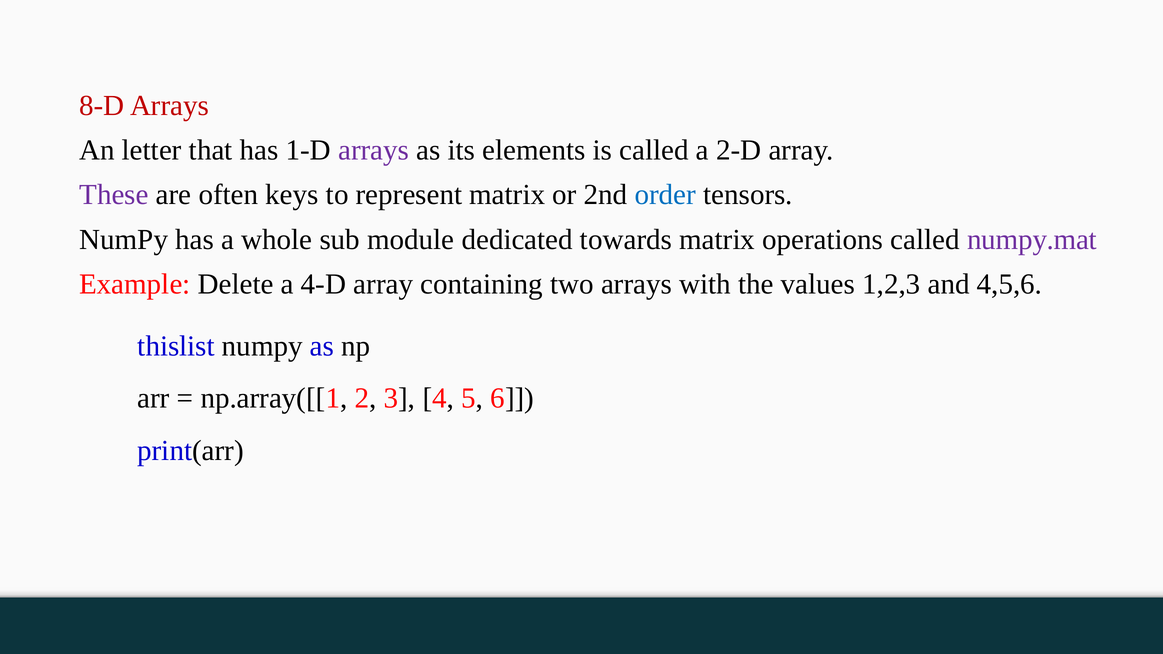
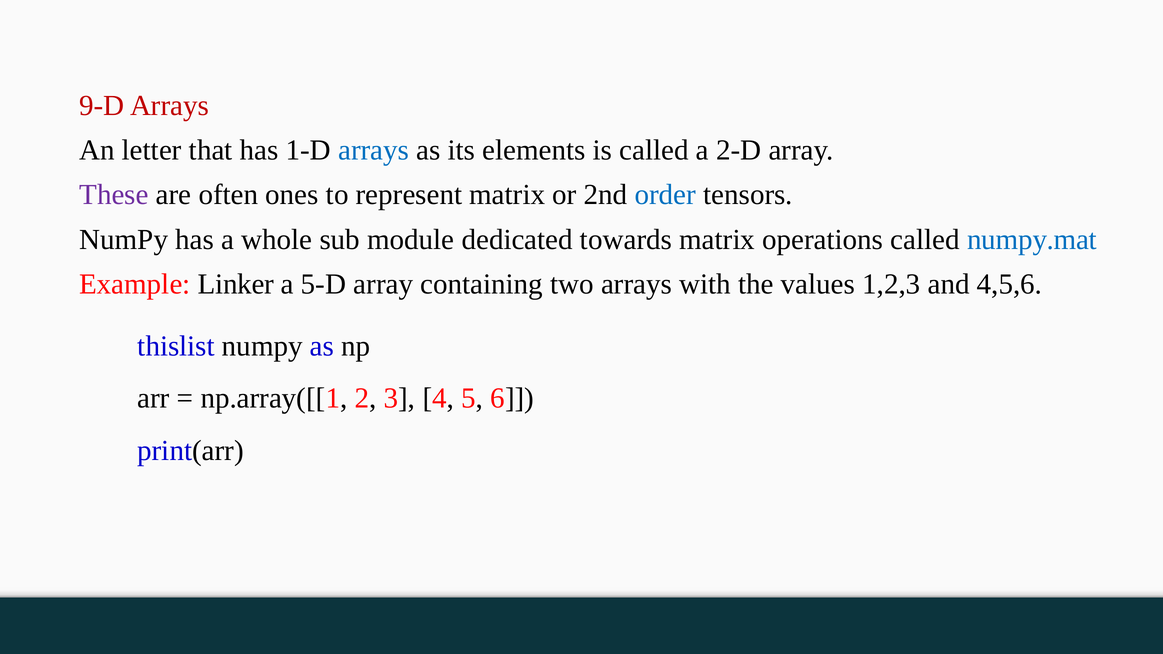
8-D: 8-D -> 9-D (102, 106)
arrays colour: purple -> blue (374, 150)
keys: keys -> ones (292, 195)
numpy.mat colour: purple -> blue (1032, 239)
Delete: Delete -> Linker (236, 284)
4-D: 4-D -> 5-D (324, 284)
